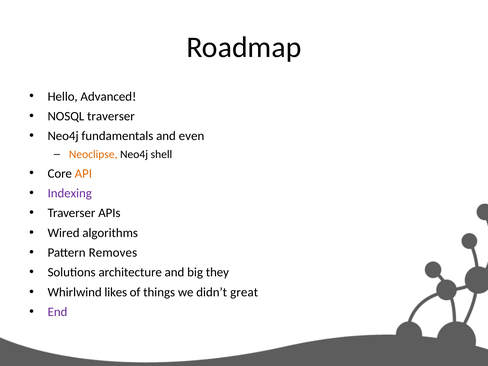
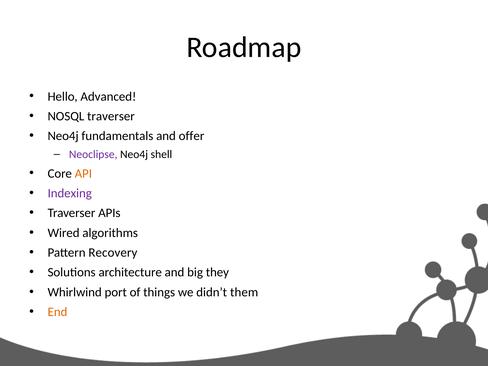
even: even -> offer (192, 136)
Neoclipse colour: orange -> purple (93, 154)
Removes: Removes -> Recovery (113, 253)
likes: likes -> port (116, 292)
great: great -> them (244, 292)
End colour: purple -> orange (57, 312)
